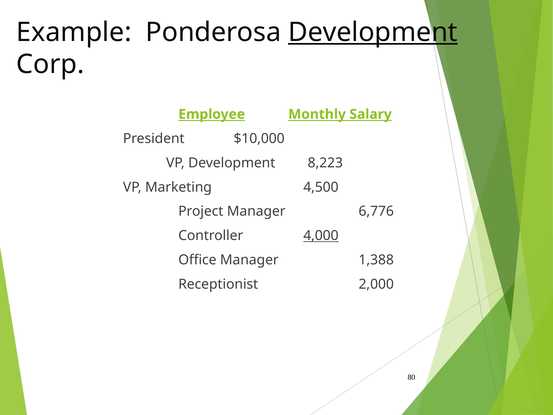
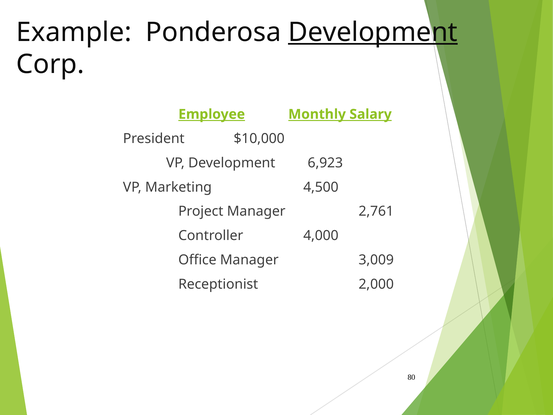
8,223: 8,223 -> 6,923 (325, 163)
6,776: 6,776 -> 2,761 (376, 211)
4,000 underline: present -> none (321, 236)
1,388: 1,388 -> 3,009 (376, 260)
